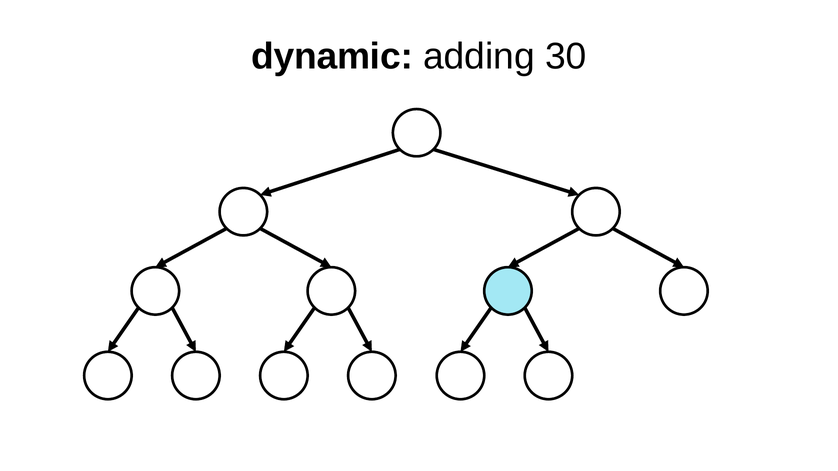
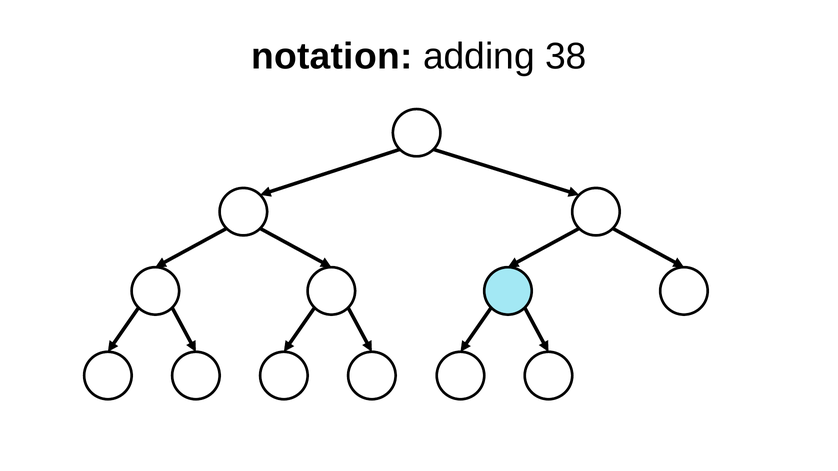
dynamic: dynamic -> notation (332, 56)
30: 30 -> 38 (566, 56)
